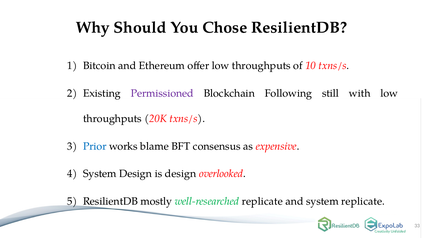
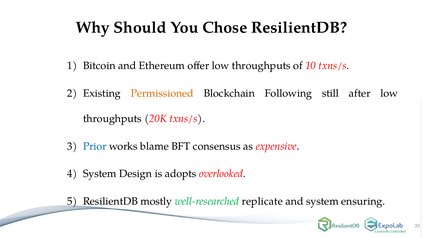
Permissioned colour: purple -> orange (162, 93)
with: with -> after (360, 93)
is design: design -> adopts (181, 174)
system replicate: replicate -> ensuring (363, 201)
